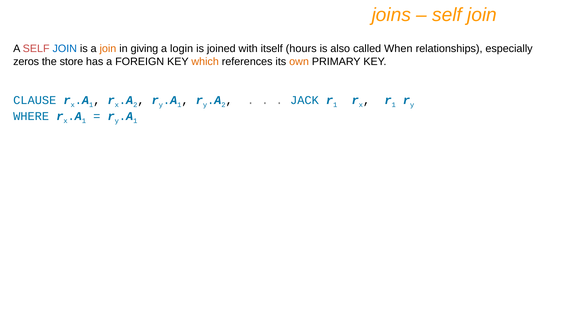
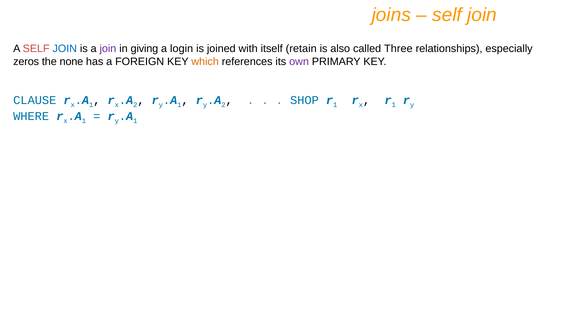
join colour: orange -> purple (108, 49)
hours: hours -> retain (301, 49)
When: When -> Three (398, 49)
store: store -> none (71, 62)
own colour: orange -> purple (299, 62)
JACK: JACK -> SHOP (304, 100)
